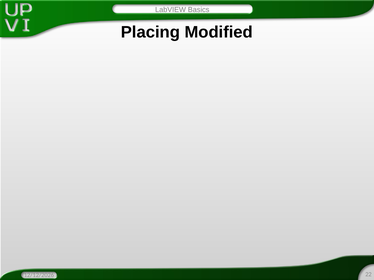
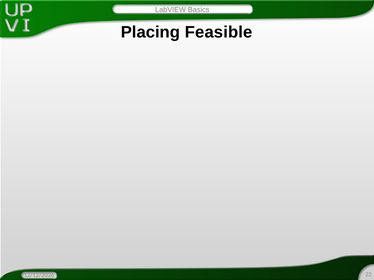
Modified: Modified -> Feasible (219, 32)
